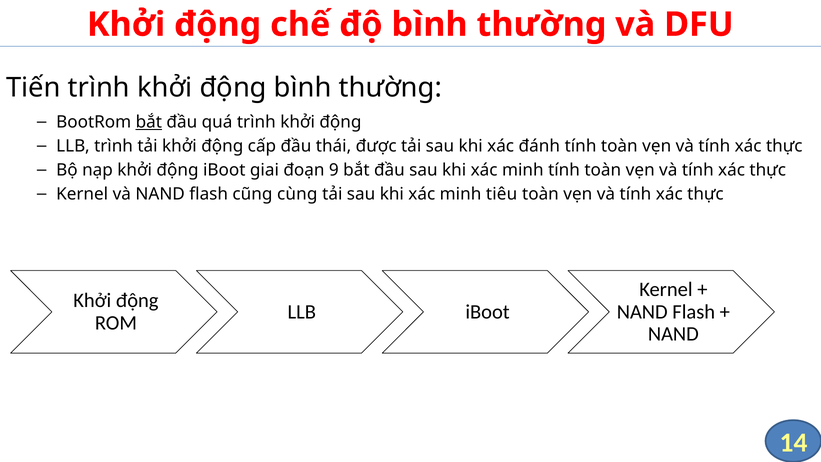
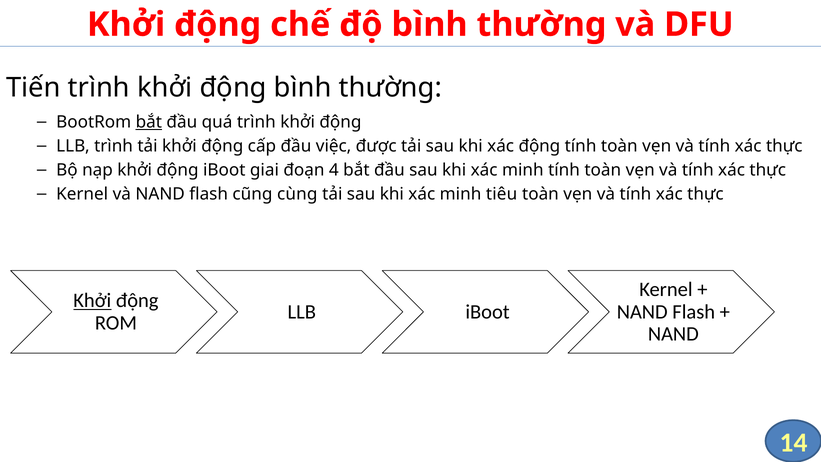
thái: thái -> việc (334, 146)
xác đánh: đánh -> động (539, 146)
9: 9 -> 4 (334, 170)
Khởi underline: none -> present (92, 301)
